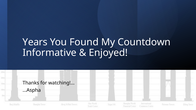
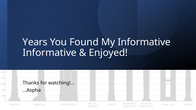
My Countdown: Countdown -> Informative (144, 42)
